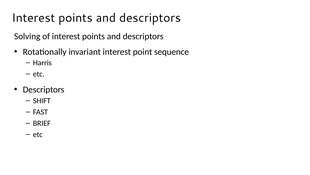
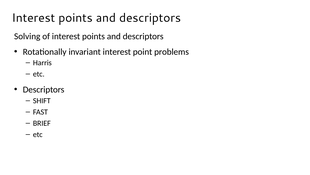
sequence: sequence -> problems (172, 52)
